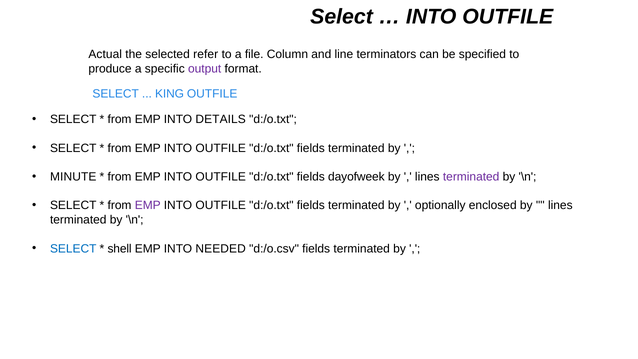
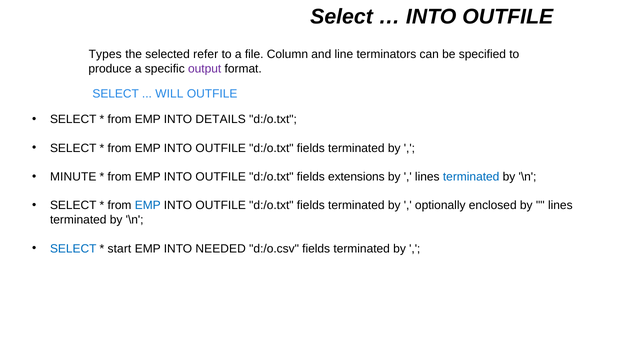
Actual: Actual -> Types (105, 54)
KING: KING -> WILL (169, 94)
dayofweek: dayofweek -> extensions (356, 177)
terminated colour: purple -> blue (471, 177)
EMP colour: purple -> blue (148, 205)
shell: shell -> start (119, 249)
